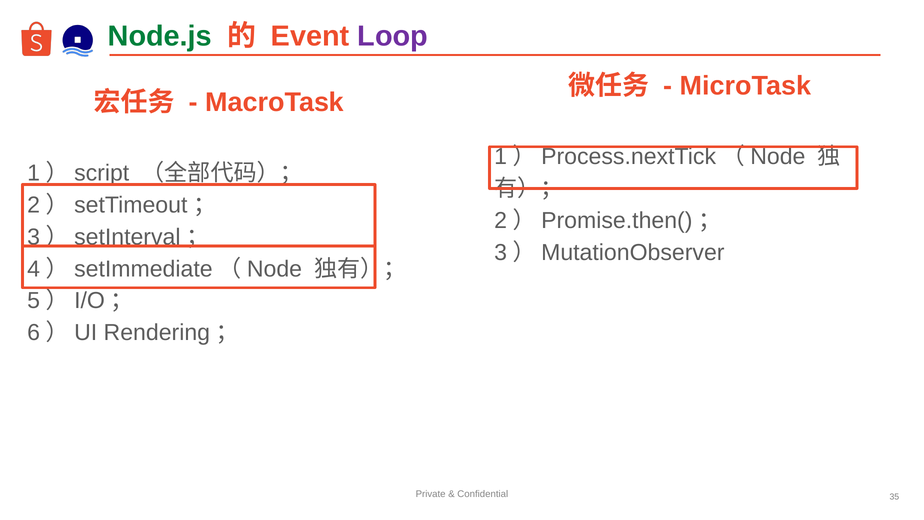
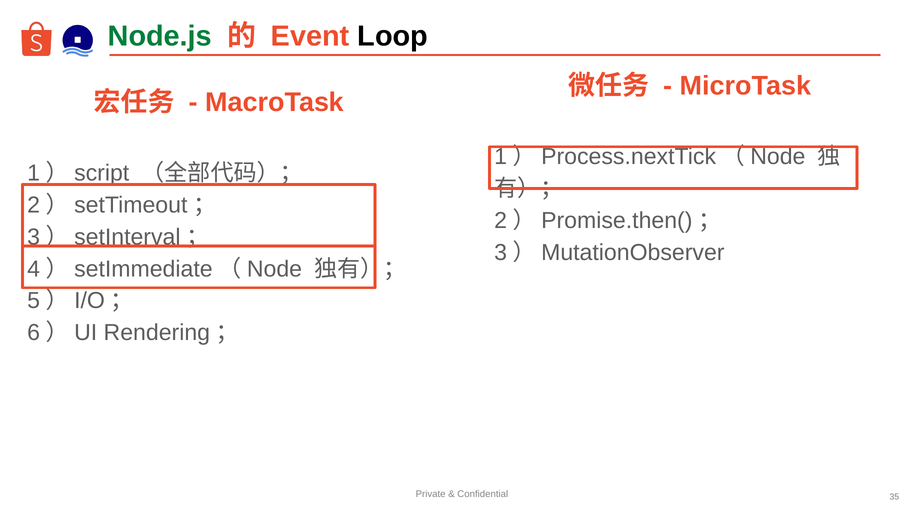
Loop colour: purple -> black (393, 36)
